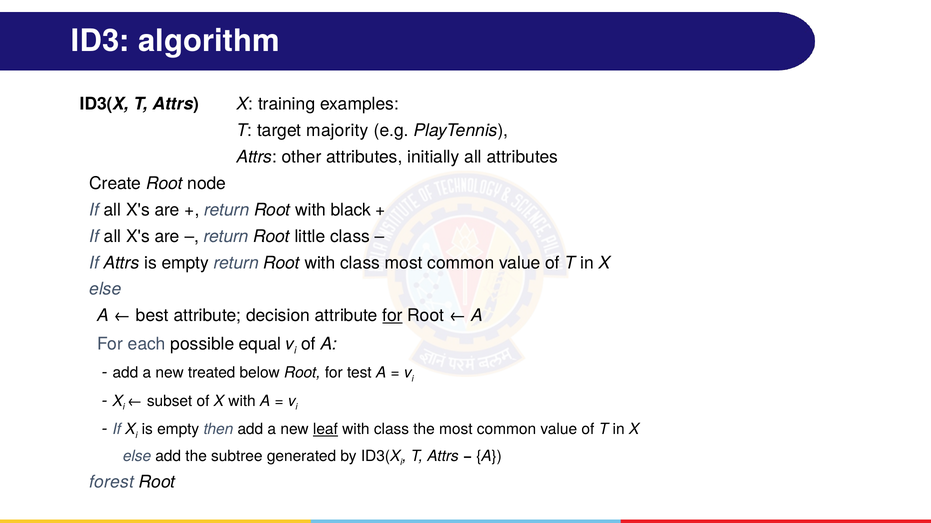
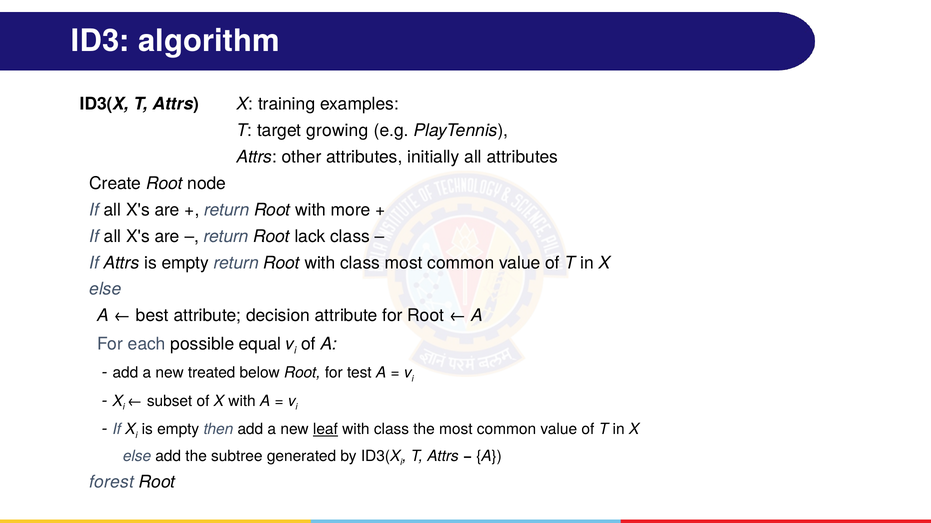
majority: majority -> growing (337, 131)
black: black -> more (351, 210)
little: little -> lack (310, 237)
for underline: present -> none (393, 316)
